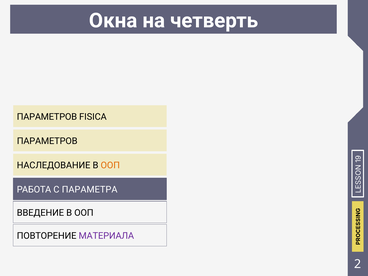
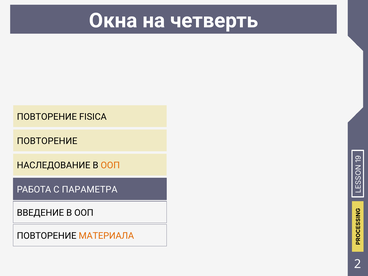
ПАРАМЕТРОВ: ПАРАМЕТРОВ -> ПОВТОРЕНИЕ (47, 117)
ПАРАМЕТРОВ: ПАРАМЕТРОВ -> ПОВТОРЕНИЕ (47, 141)
МАТЕРИАЛА colour: purple -> orange (106, 236)
